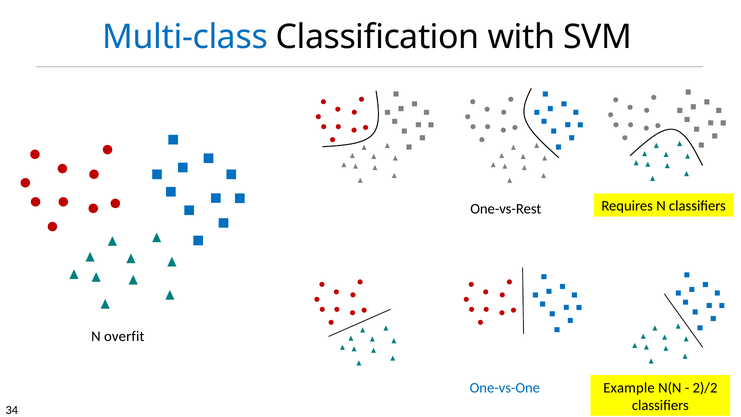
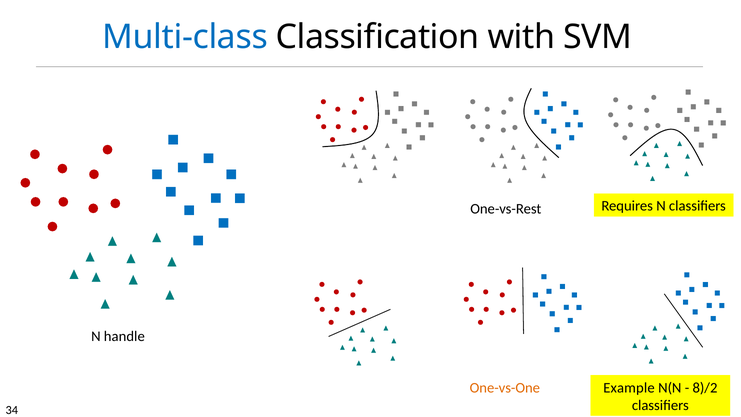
overfit: overfit -> handle (124, 336)
2)/2: 2)/2 -> 8)/2 (705, 387)
One-vs-One colour: blue -> orange (505, 388)
